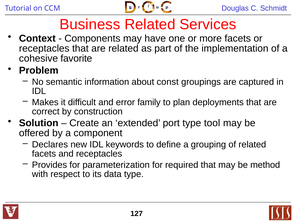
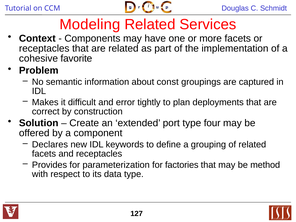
Business: Business -> Modeling (90, 24)
family: family -> tightly (149, 102)
tool: tool -> four (212, 123)
required: required -> factories (182, 165)
